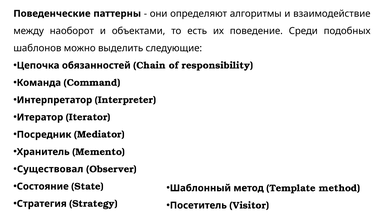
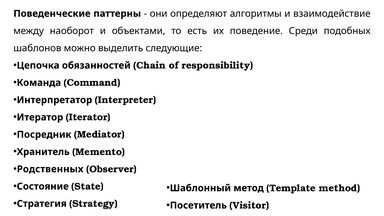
Существовал: Существовал -> Родственных (50, 169)
